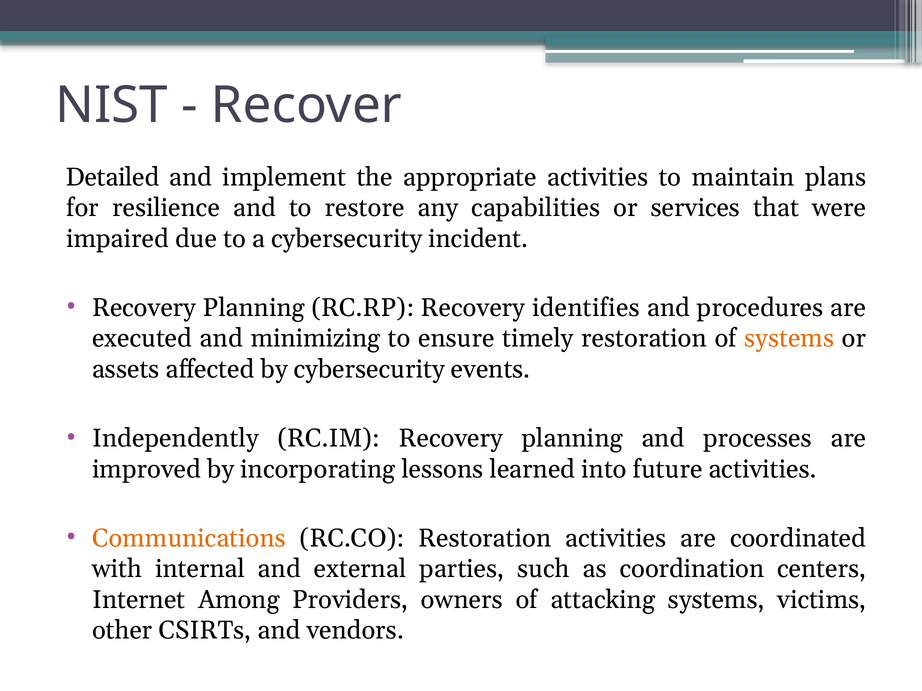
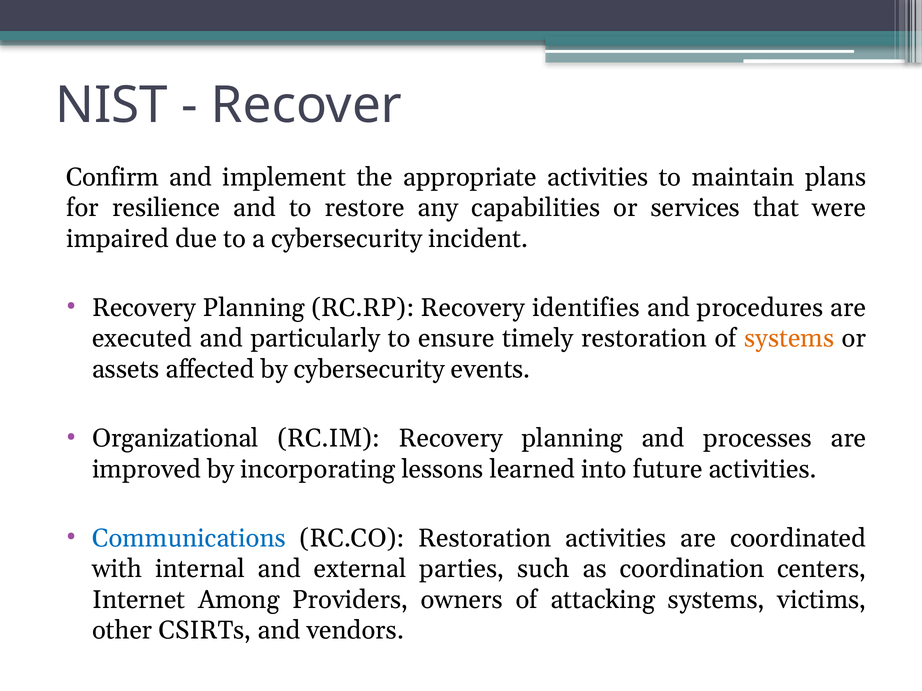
Detailed: Detailed -> Confirm (113, 177)
minimizing: minimizing -> particularly (315, 339)
Independently: Independently -> Organizational (175, 439)
Communications colour: orange -> blue (189, 539)
